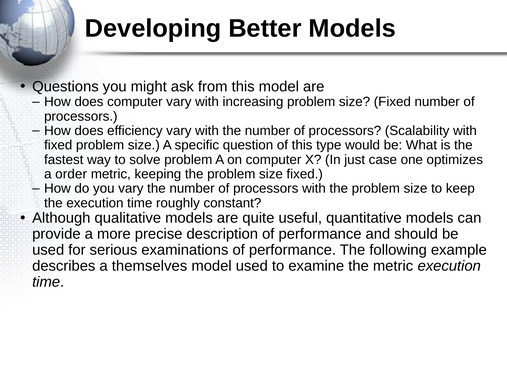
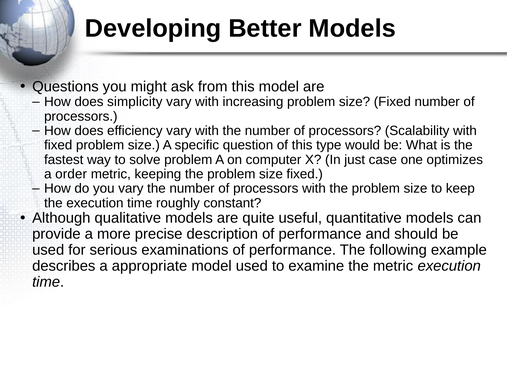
does computer: computer -> simplicity (135, 102)
themselves: themselves -> appropriate (150, 266)
